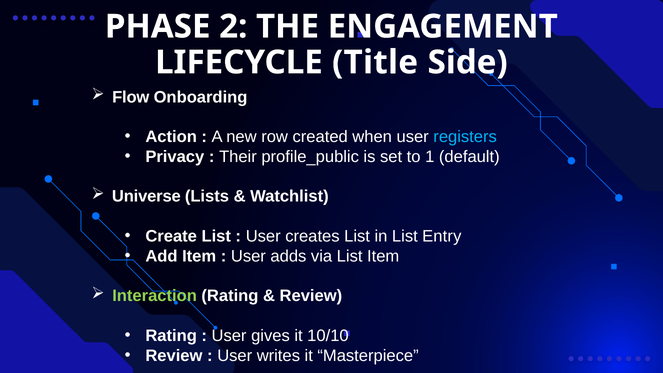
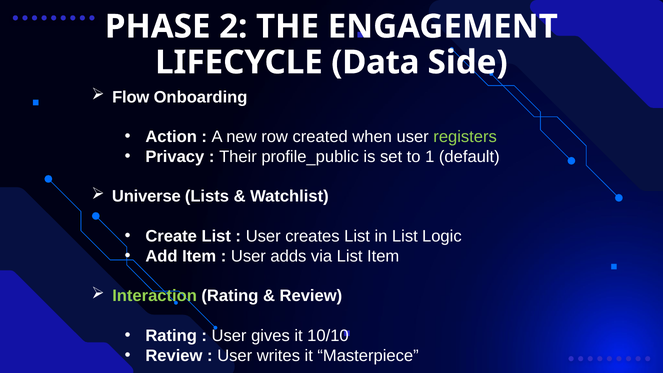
Title: Title -> Data (375, 62)
registers colour: light blue -> light green (465, 137)
Entry: Entry -> Logic (442, 236)
